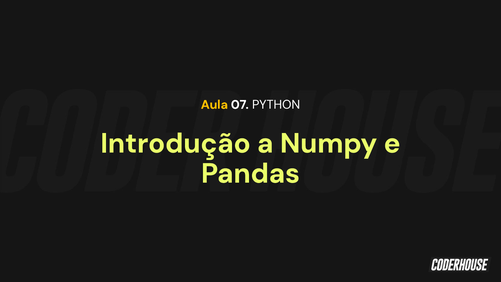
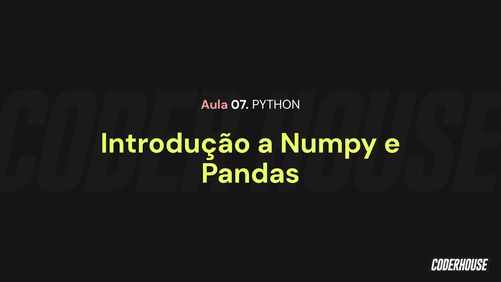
Aula colour: yellow -> pink (214, 105)
